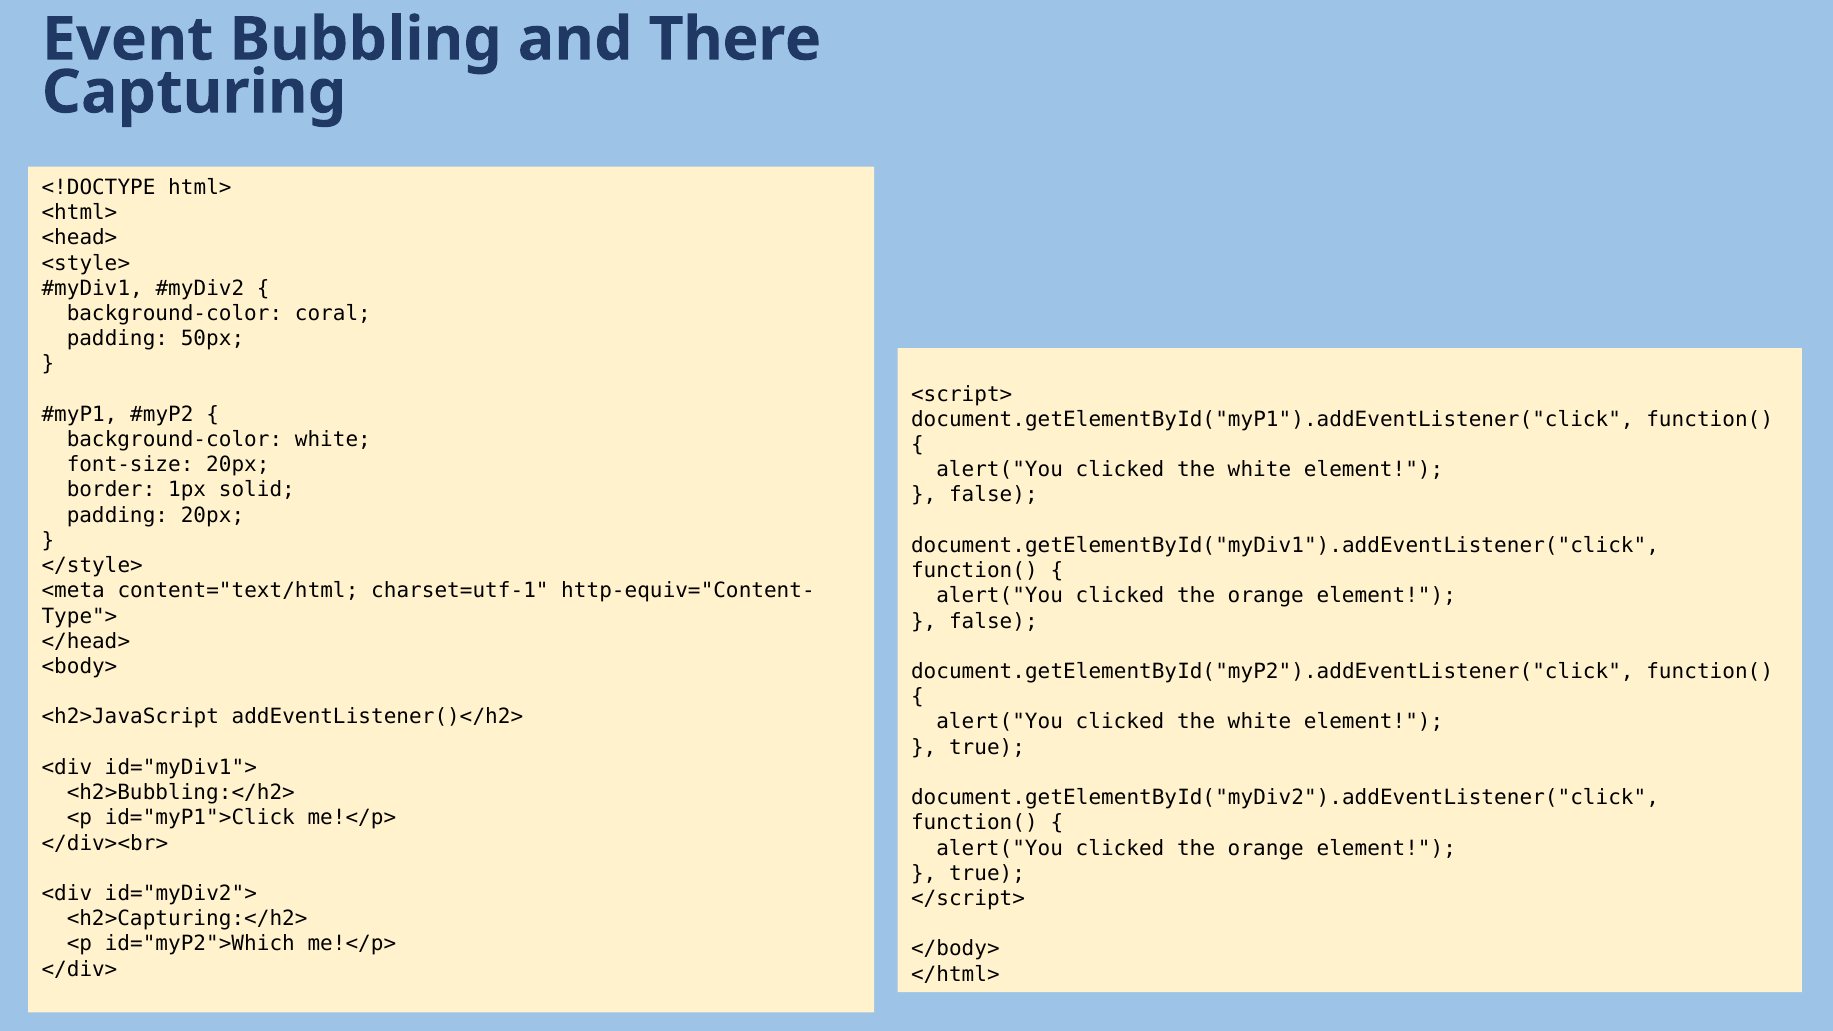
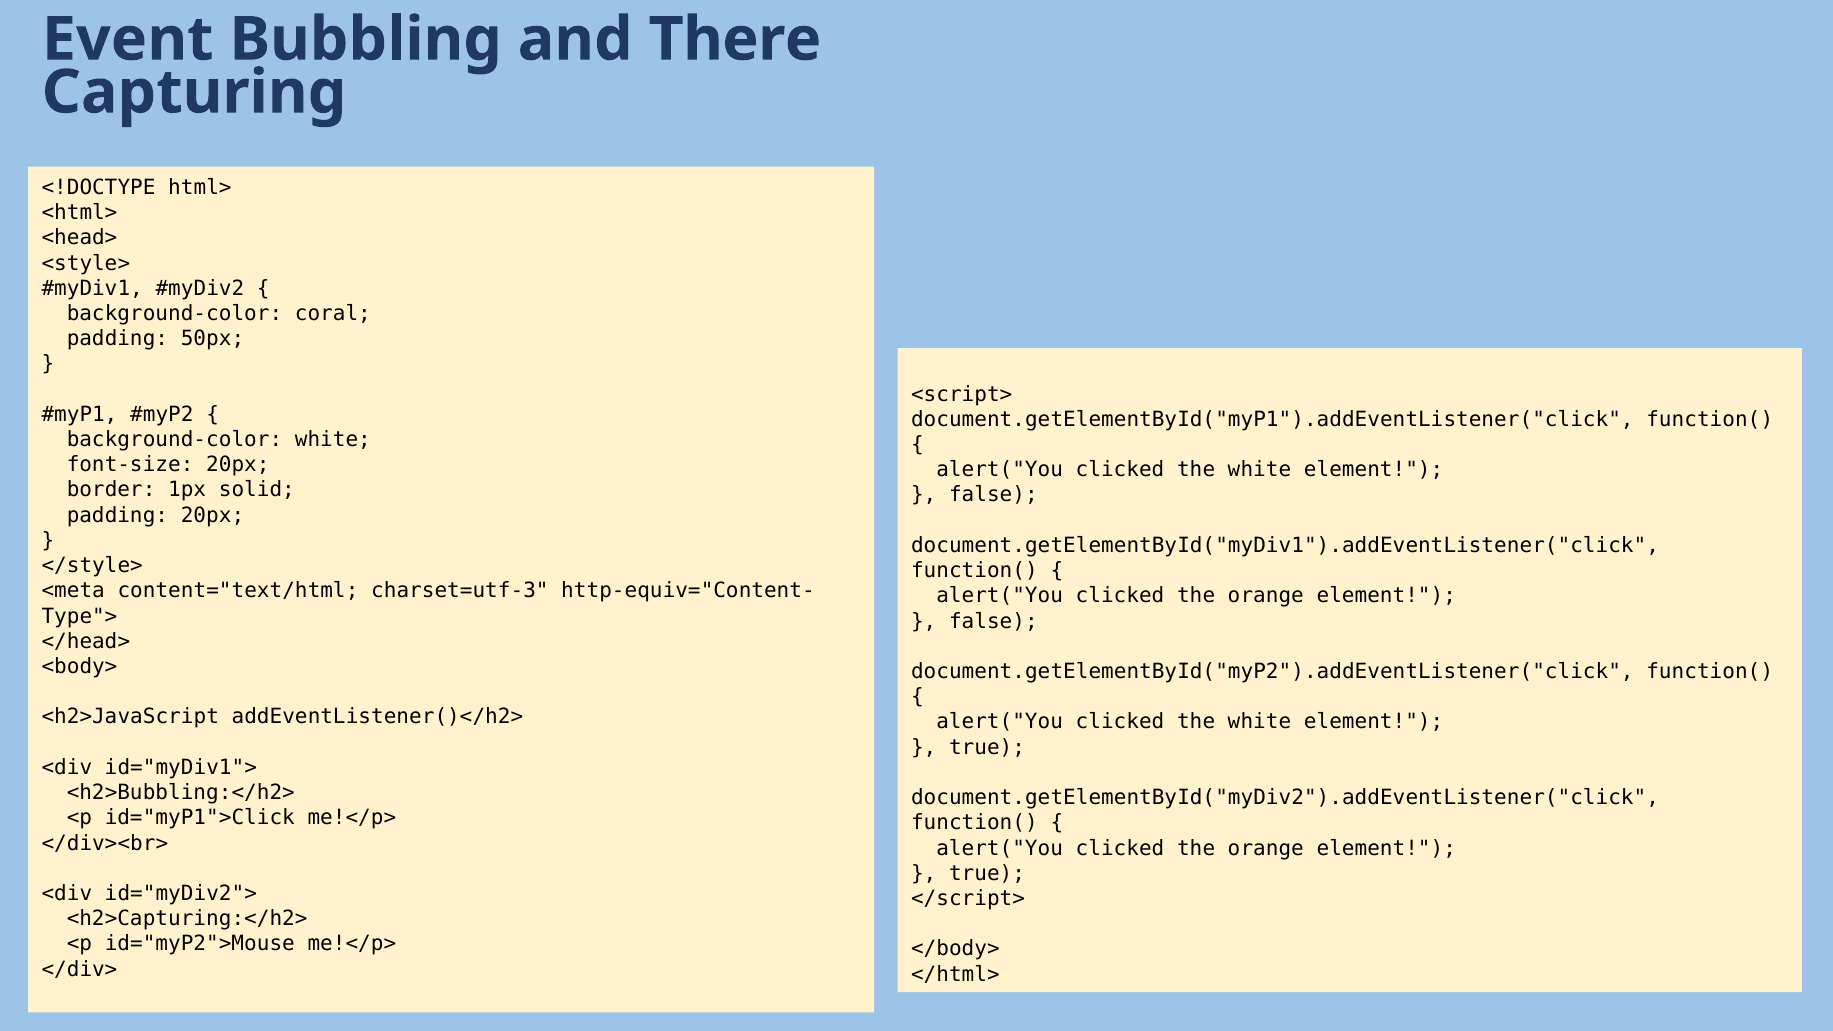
charset=utf-1: charset=utf-1 -> charset=utf-3 (460, 591)
id="myP2">Which: id="myP2">Which -> id="myP2">Mouse (200, 944)
